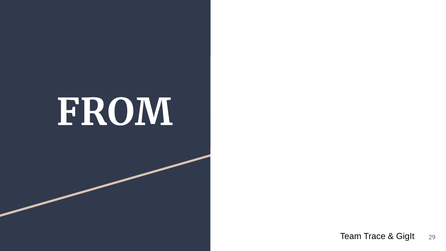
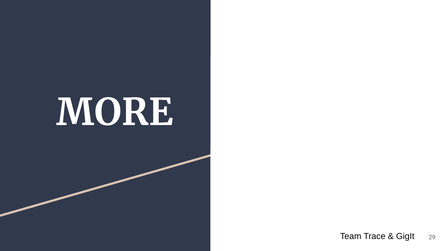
FROM: FROM -> MORE (115, 113)
